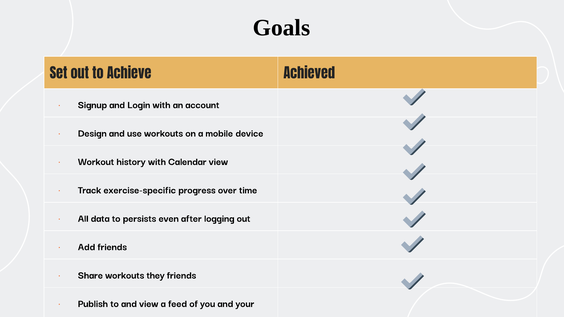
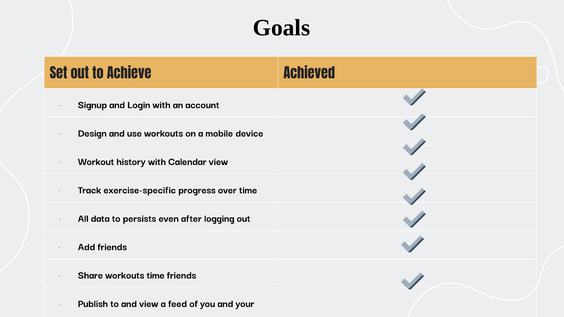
workouts they: they -> time (156, 275)
